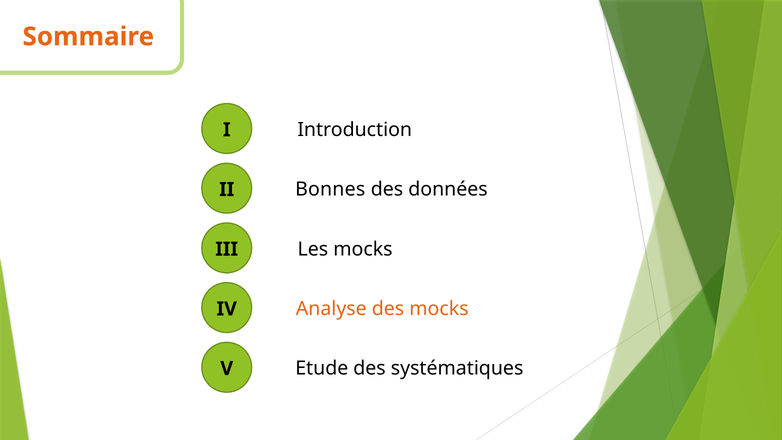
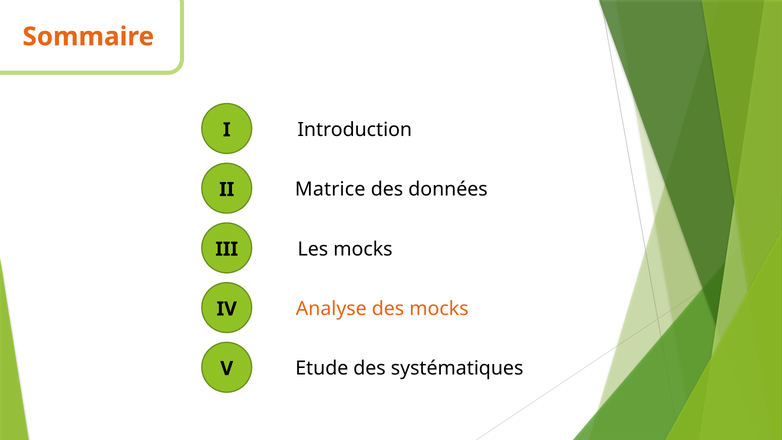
Bonnes: Bonnes -> Matrice (330, 189)
